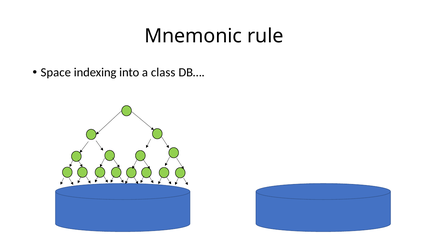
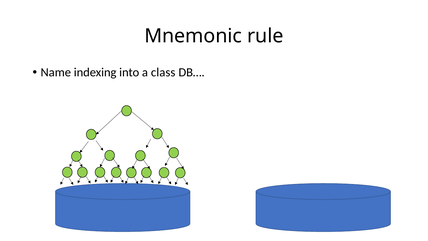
Space: Space -> Name (56, 72)
